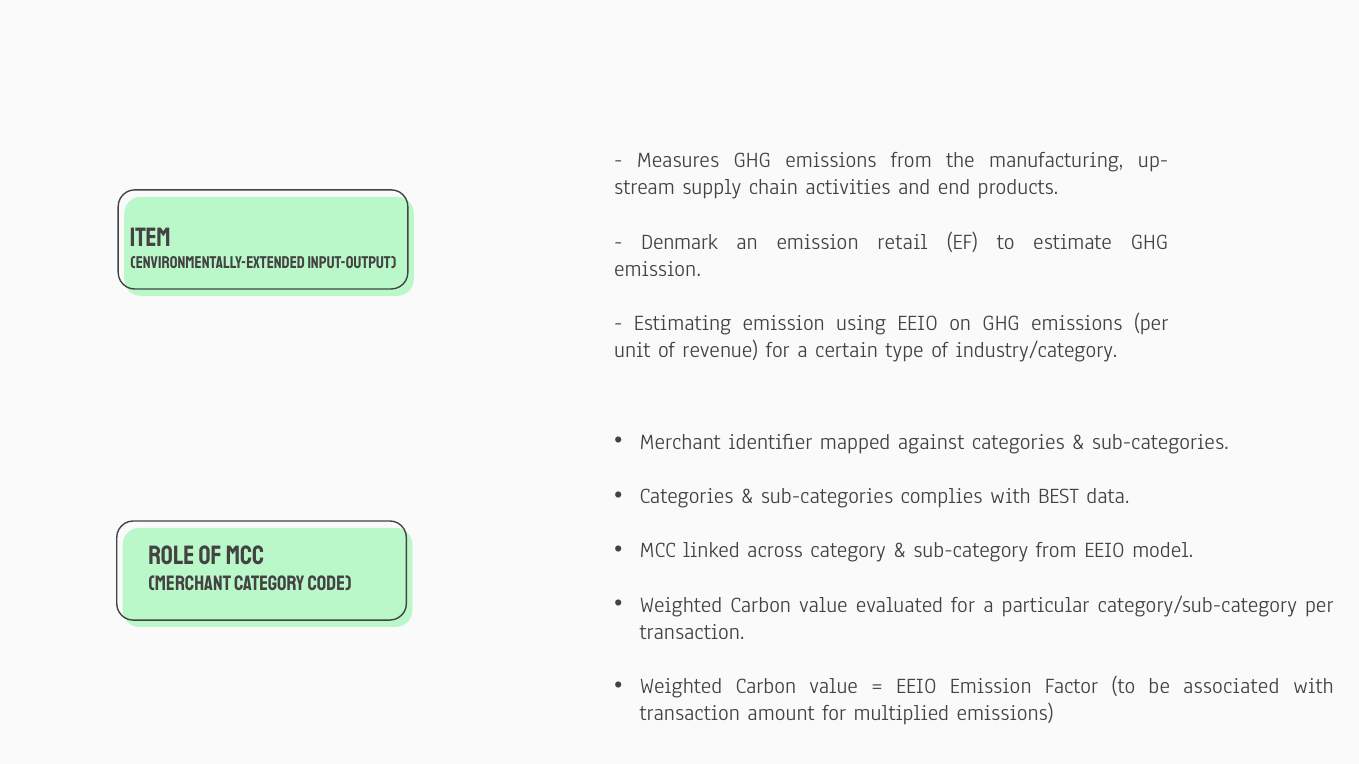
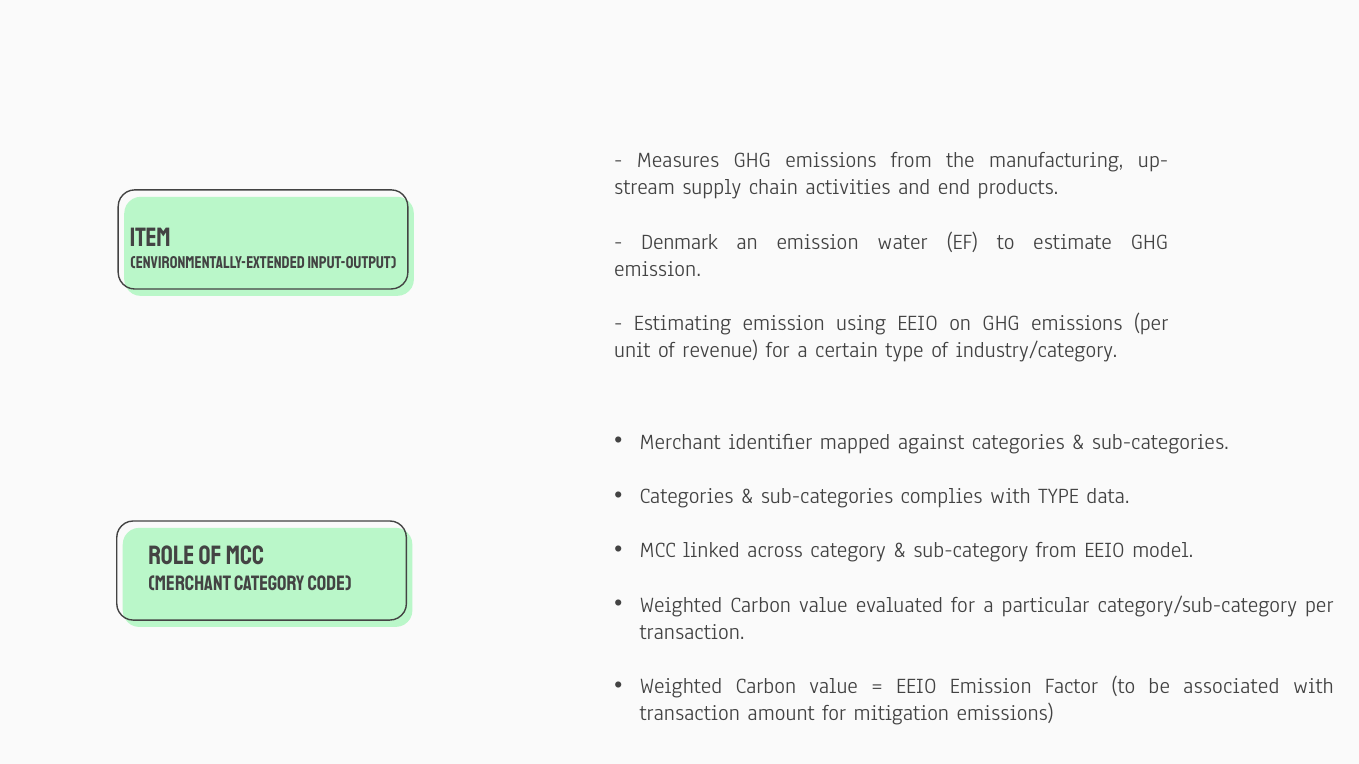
retail: retail -> water (903, 242)
with BEST: BEST -> TYPE (1058, 496)
multiplied: multiplied -> mitigation (901, 714)
